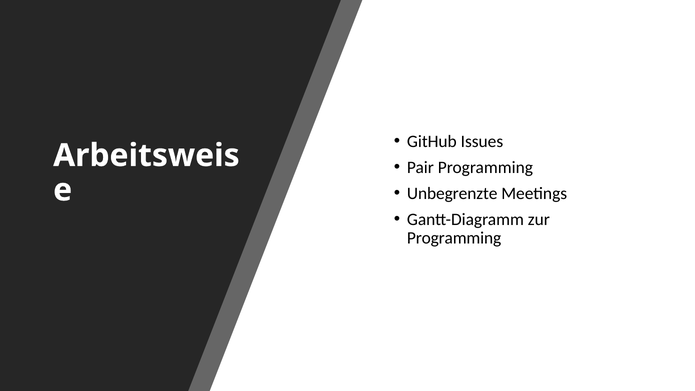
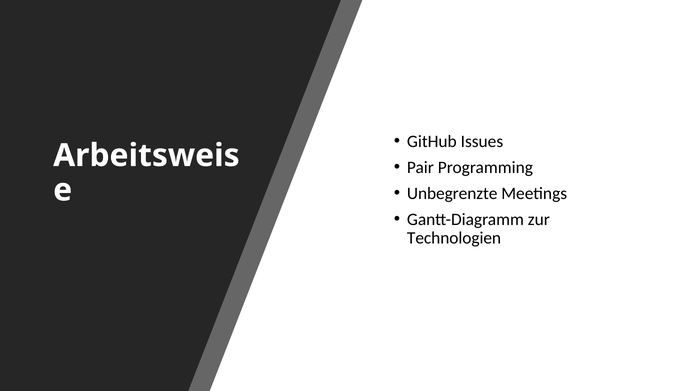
Programming: Programming -> Technologien (454, 238)
